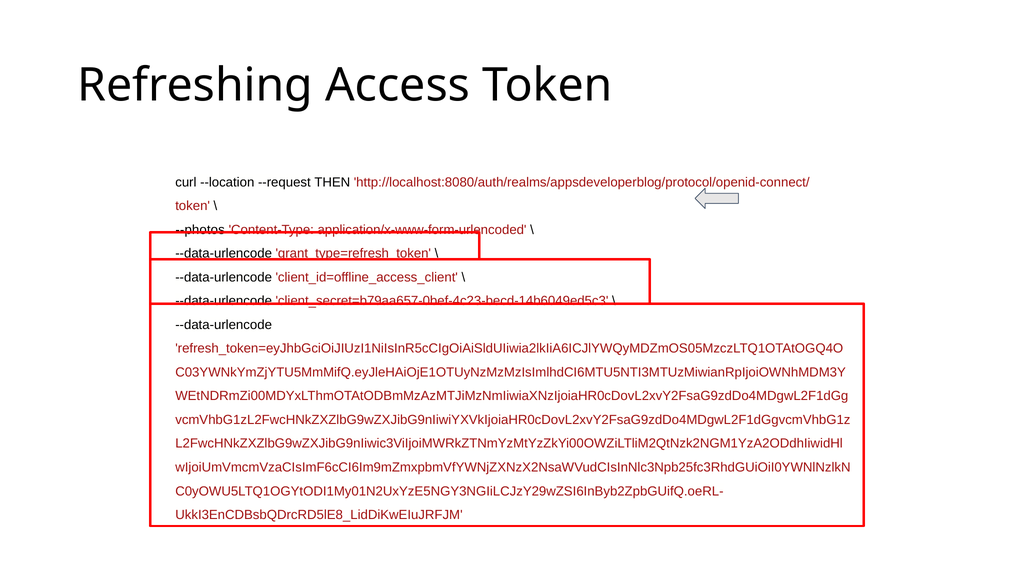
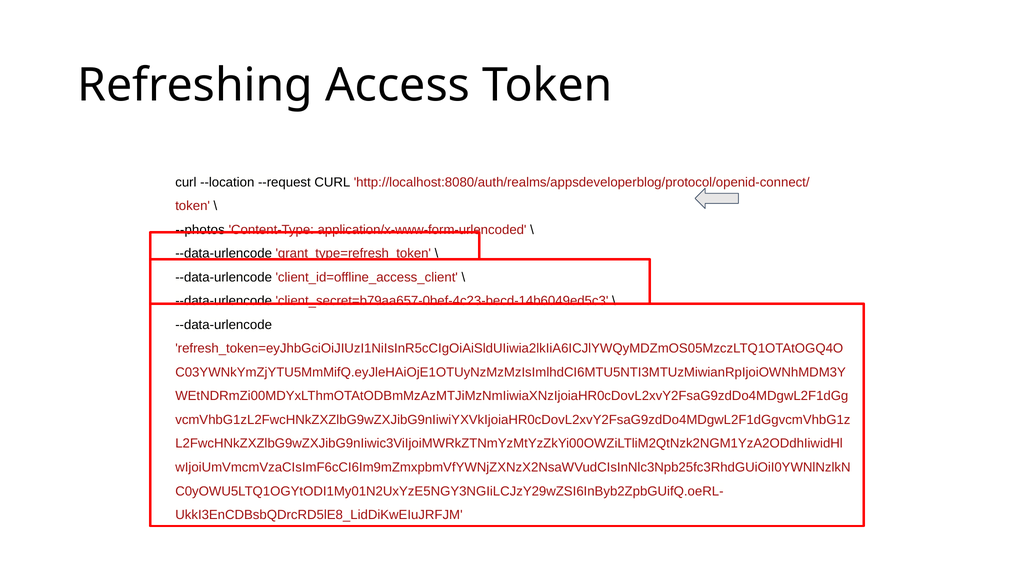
--request THEN: THEN -> CURL (332, 182)
